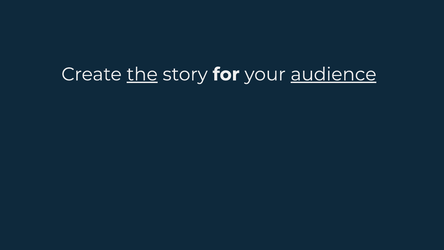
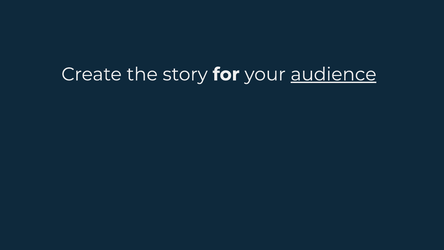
the underline: present -> none (142, 74)
